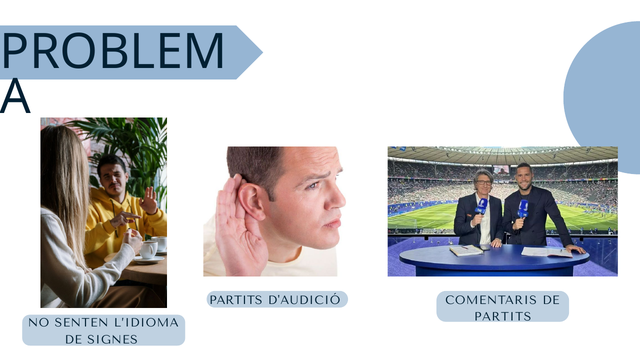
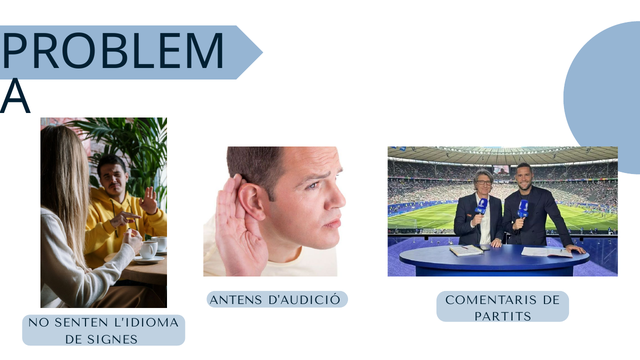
PARTITS: PARTITS -> ANTENS (236, 300)
